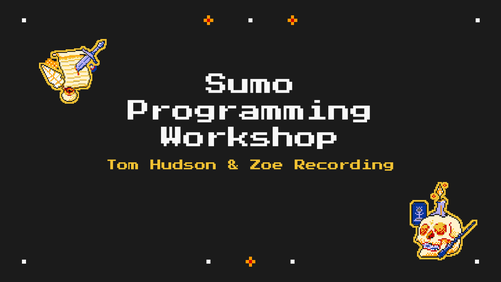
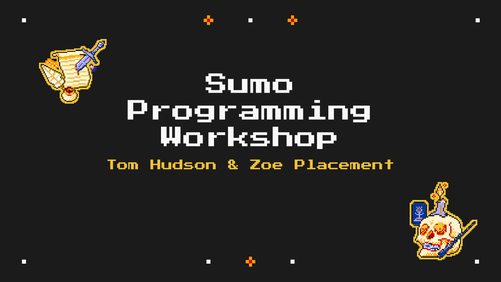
Recording: Recording -> Placement (345, 167)
